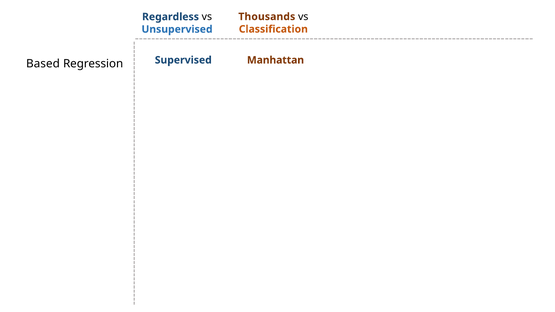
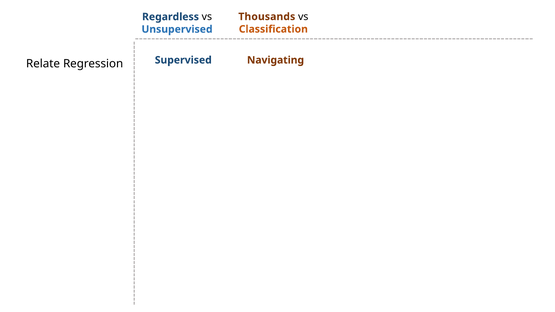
Based: Based -> Relate (43, 64)
Manhattan: Manhattan -> Navigating (275, 60)
